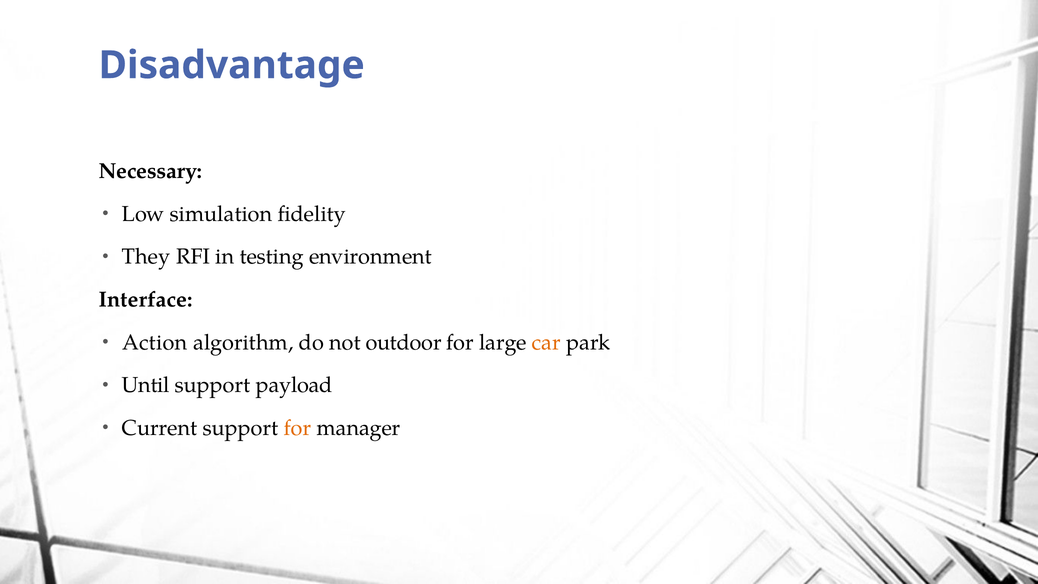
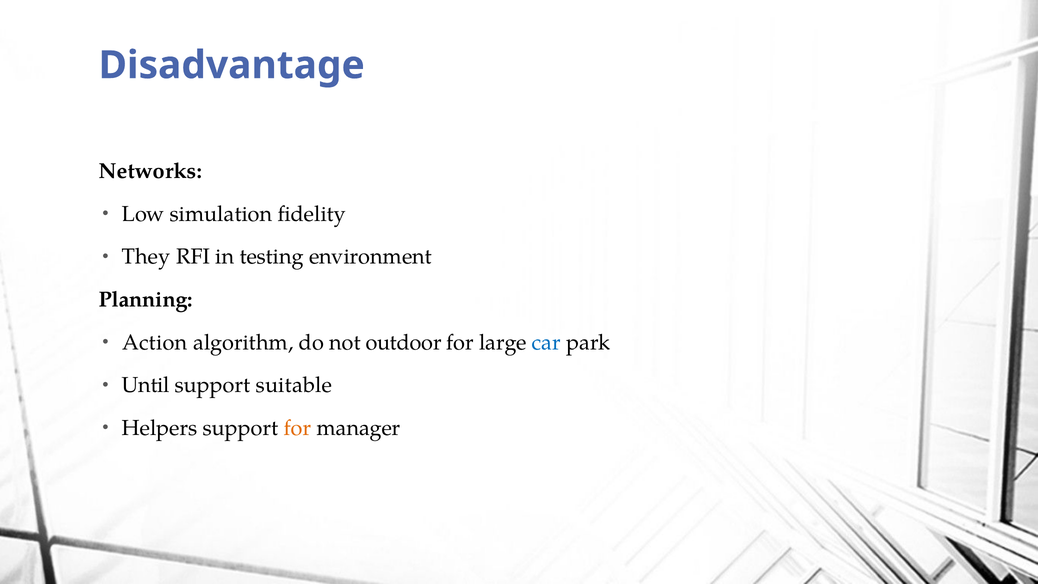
Necessary: Necessary -> Networks (150, 171)
Interface: Interface -> Planning (146, 300)
car colour: orange -> blue (546, 343)
payload: payload -> suitable (294, 385)
Current: Current -> Helpers (160, 428)
